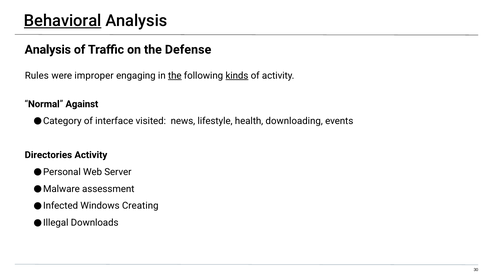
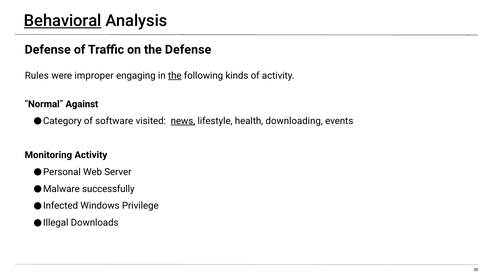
Analysis: Analysis -> Defense (48, 50)
kinds underline: present -> none (237, 76)
interface: interface -> software (114, 121)
news underline: none -> present (183, 121)
Directories: Directories -> Monitoring (48, 155)
assessment: assessment -> successfully (108, 189)
Creating: Creating -> Privilege (140, 206)
